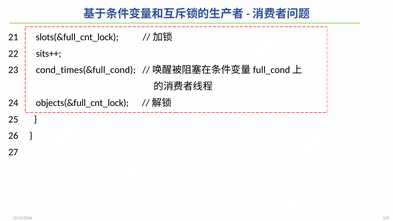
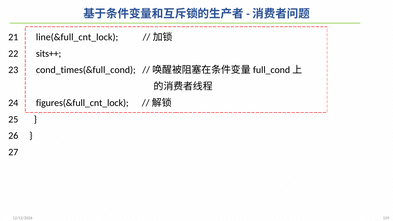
slots(&full_cnt_lock: slots(&full_cnt_lock -> line(&full_cnt_lock (77, 37)
objects(&full_cnt_lock: objects(&full_cnt_lock -> figures(&full_cnt_lock (82, 103)
